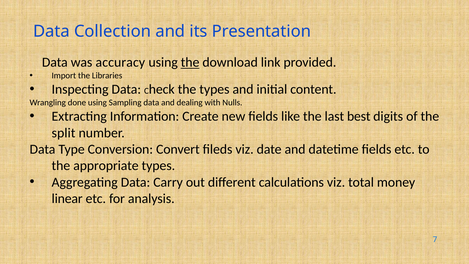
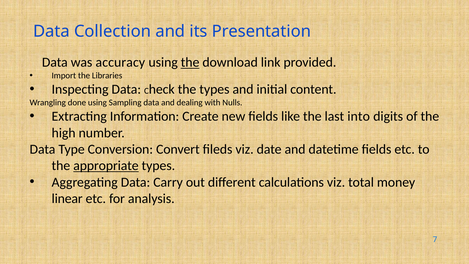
best: best -> into (359, 116)
split: split -> high (64, 133)
appropriate underline: none -> present (106, 166)
